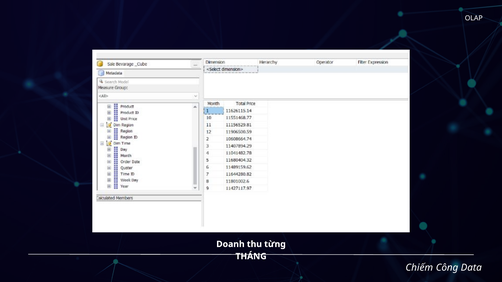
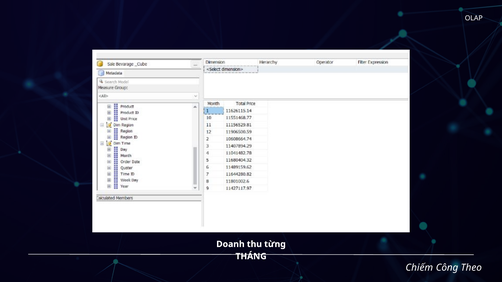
Data: Data -> Theo (471, 268)
